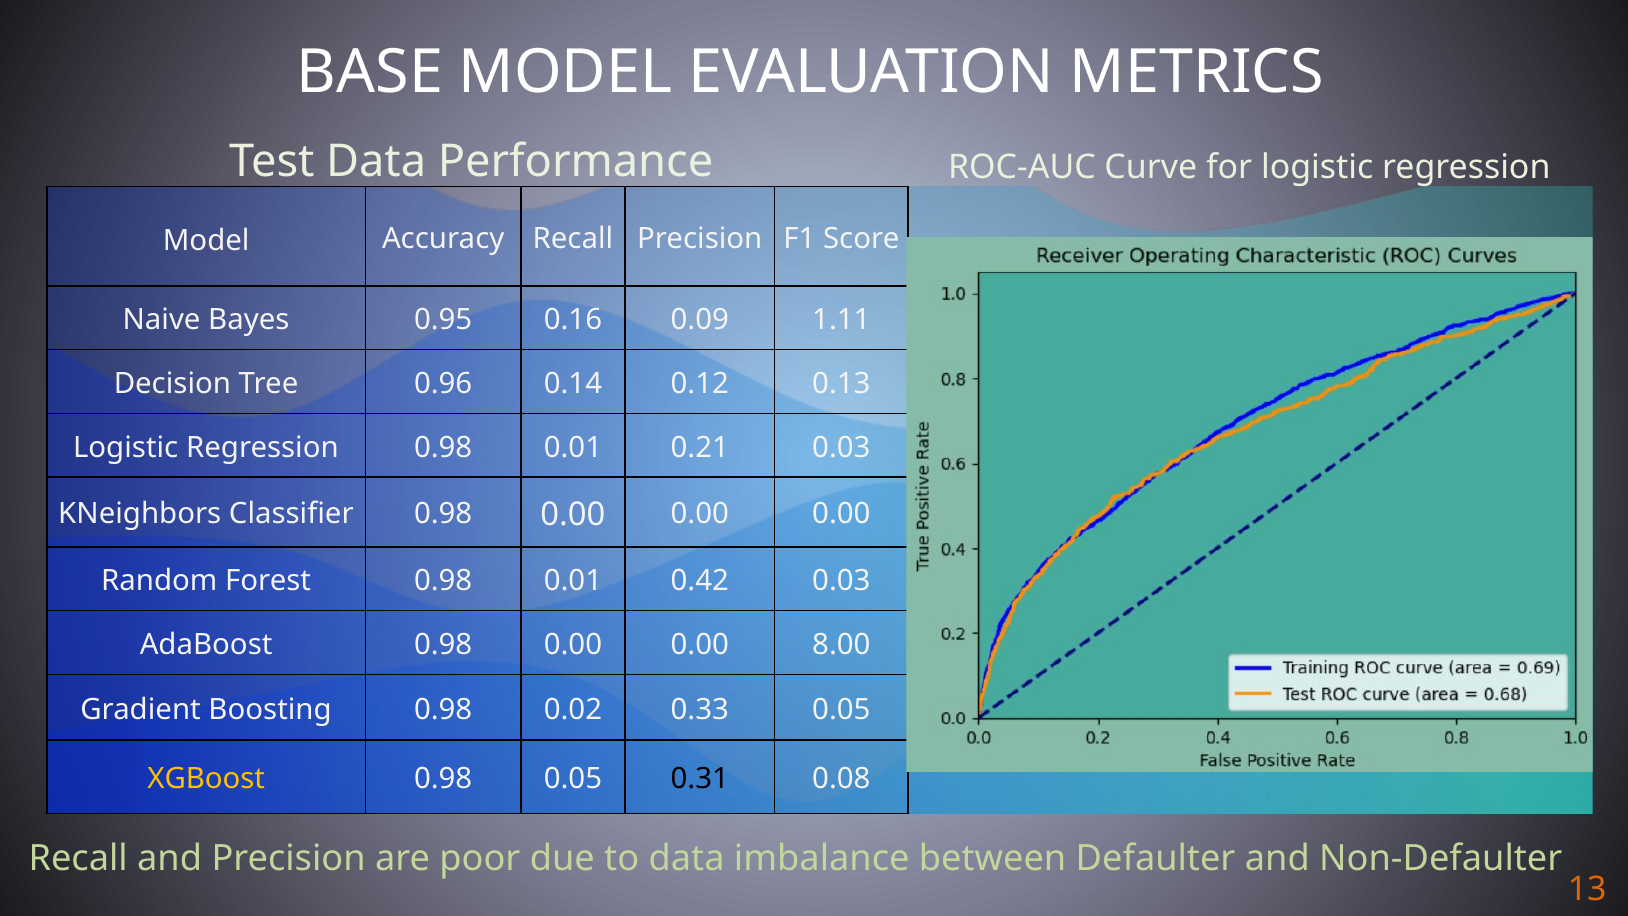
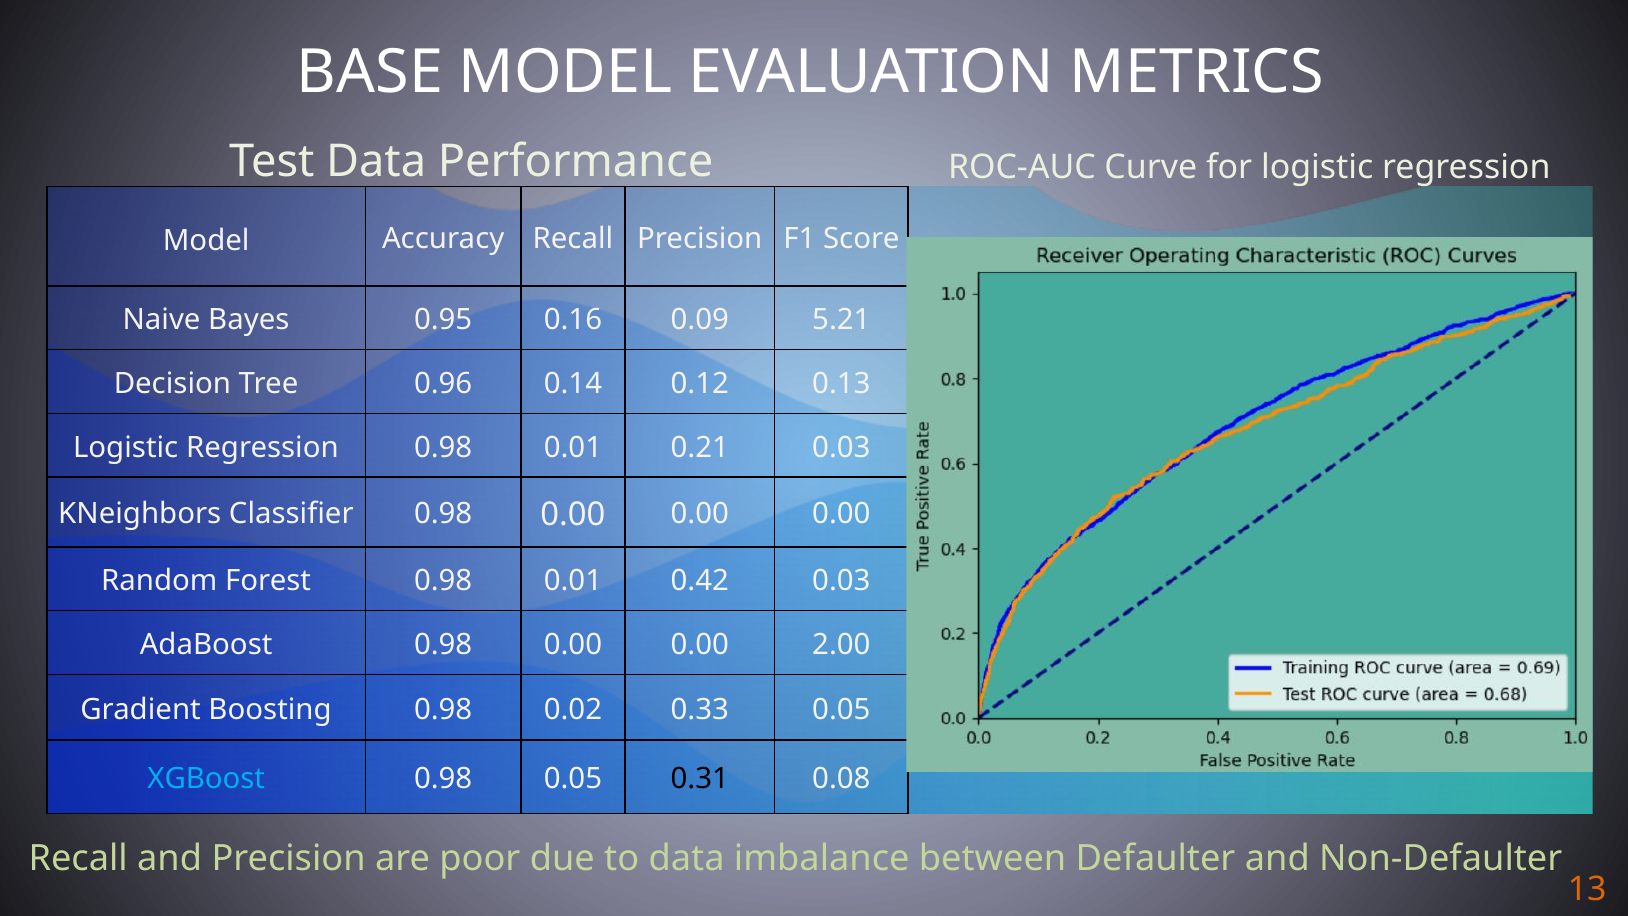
1.11: 1.11 -> 5.21 (841, 320)
8.00: 8.00 -> 2.00 (841, 645)
XGBoost colour: yellow -> light blue (206, 779)
